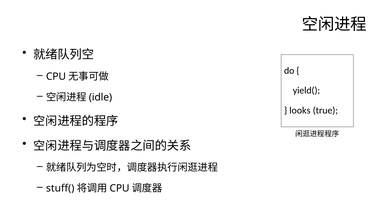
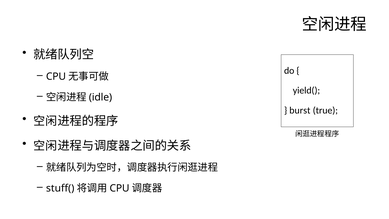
looks: looks -> burst (300, 110)
